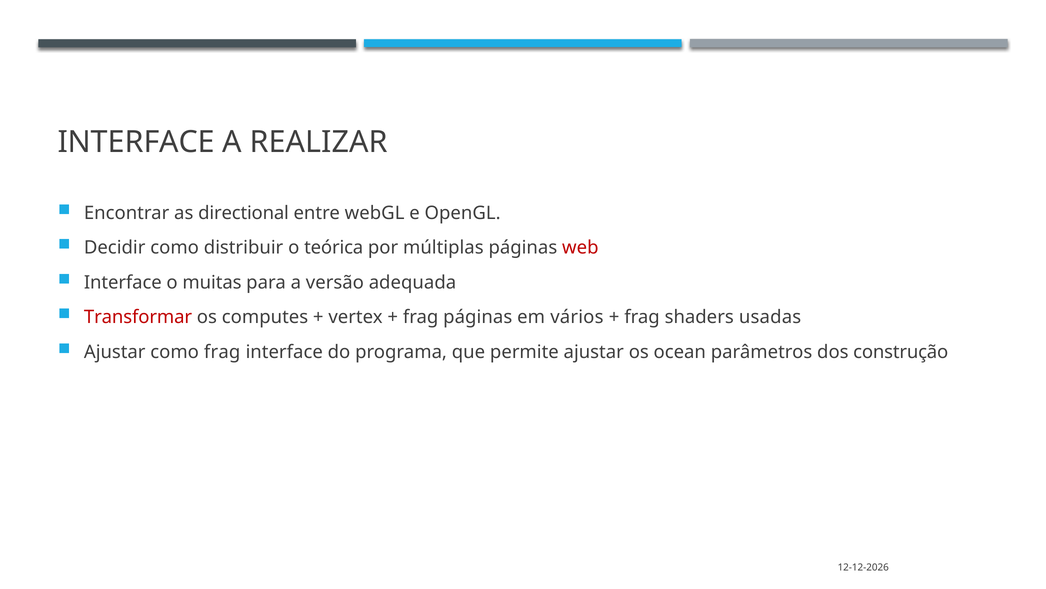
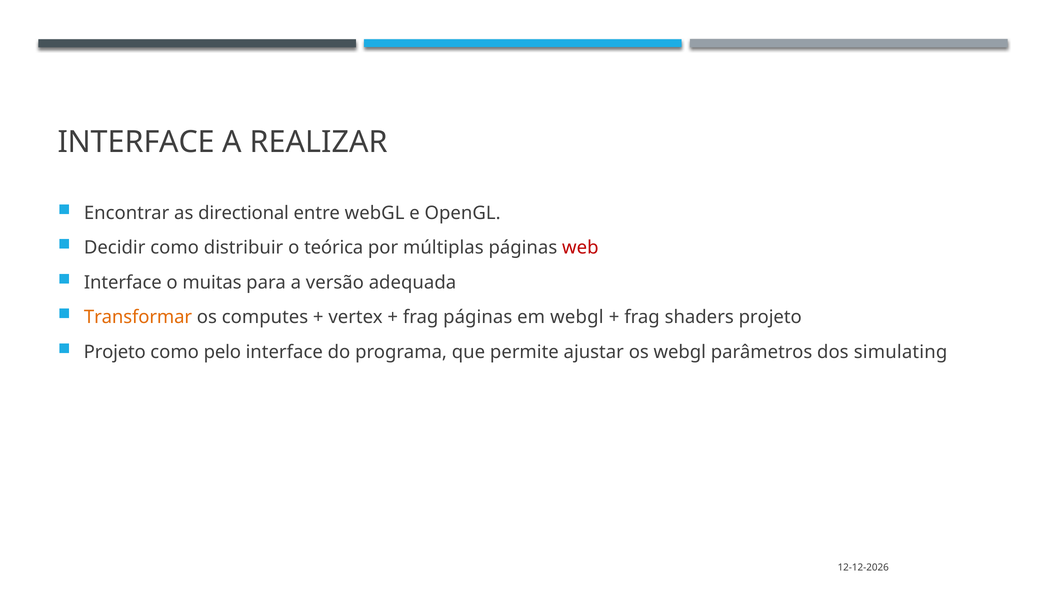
Transformar colour: red -> orange (138, 317)
em vários: vários -> webgl (577, 317)
shaders usadas: usadas -> projeto (770, 317)
Ajustar: Ajustar -> Projeto (115, 352)
como frag: frag -> pelo (222, 352)
os ocean: ocean -> webgl (680, 352)
construção: construção -> simulating (901, 352)
